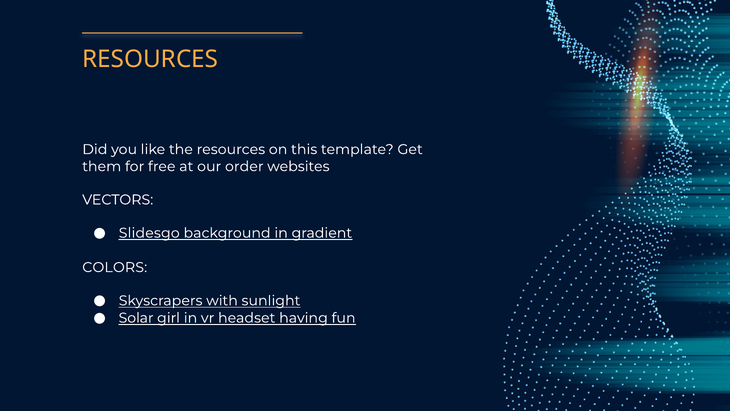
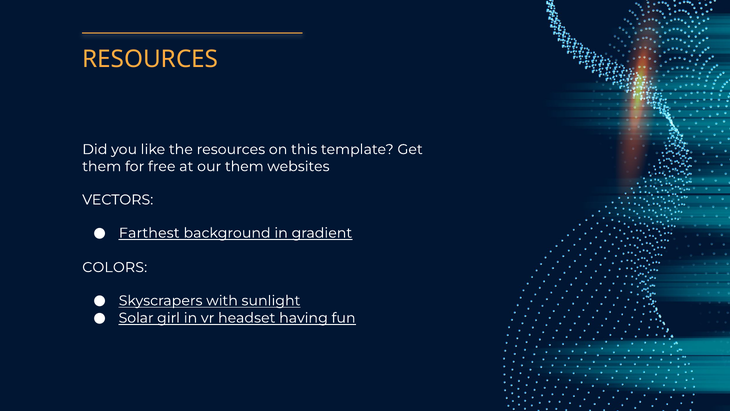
our order: order -> them (244, 166)
Slidesgo: Slidesgo -> Farthest (149, 233)
